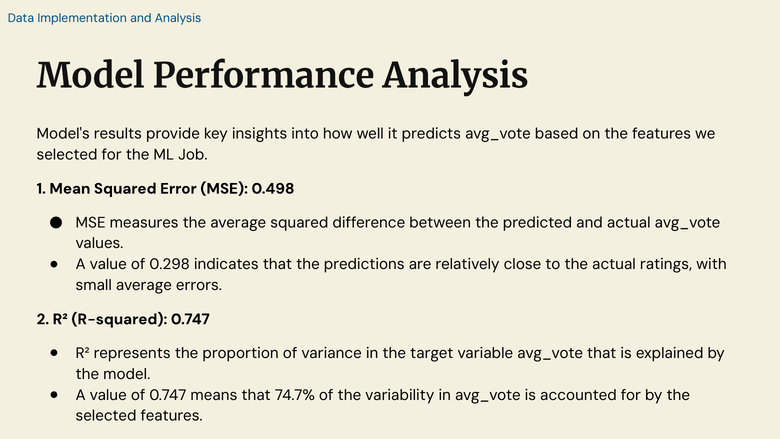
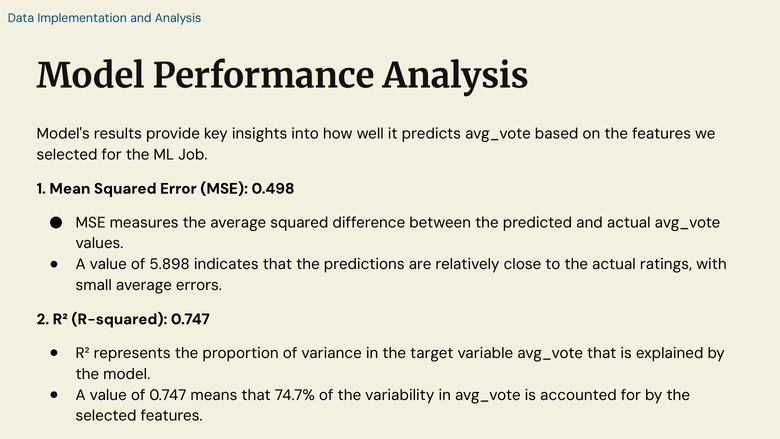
0.298: 0.298 -> 5.898 (170, 264)
